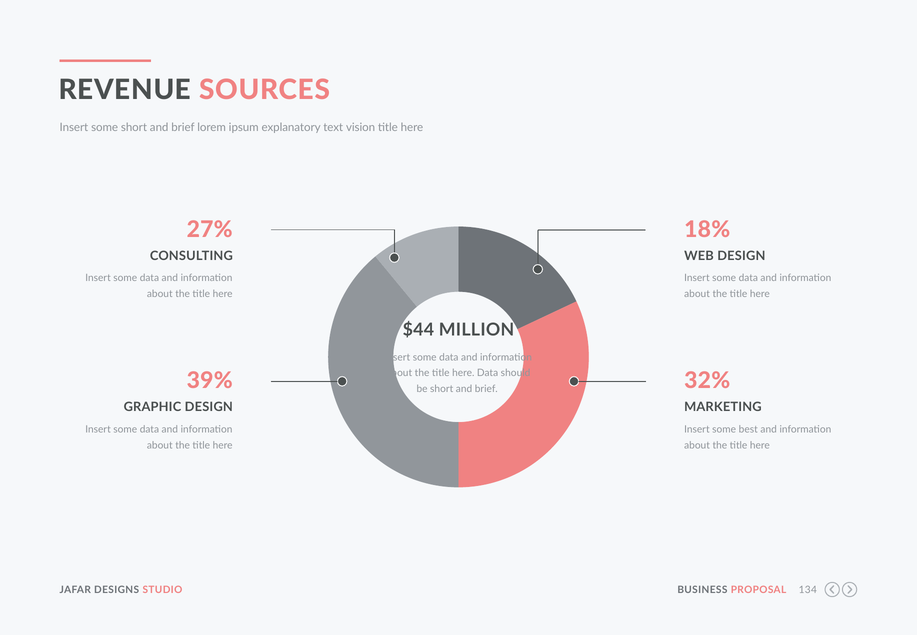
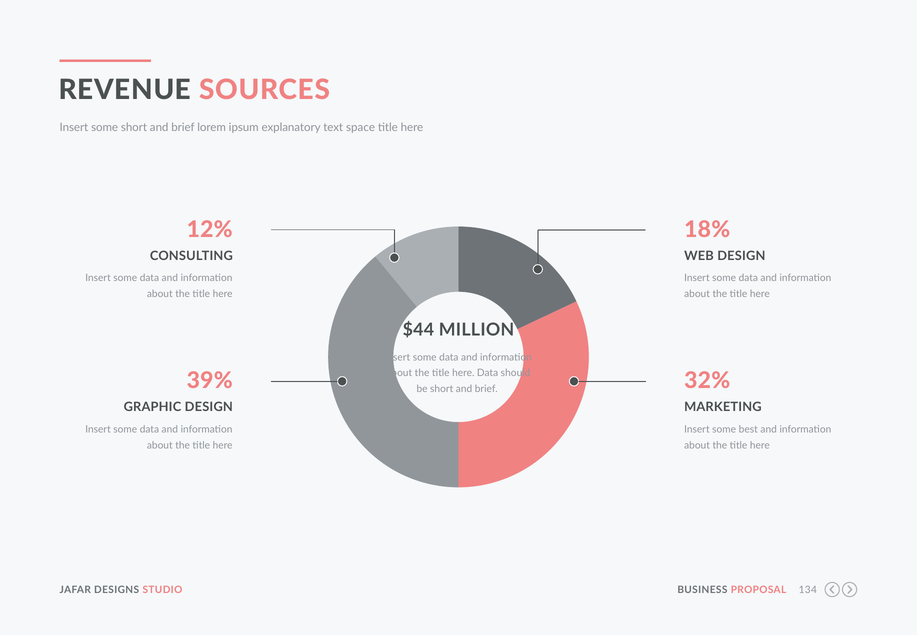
vision: vision -> space (361, 128)
27%: 27% -> 12% (210, 230)
